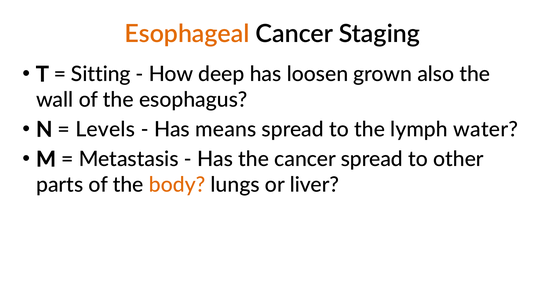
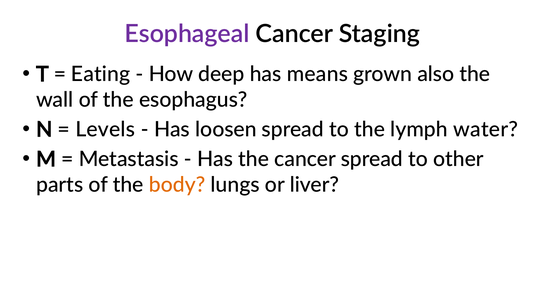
Esophageal colour: orange -> purple (187, 34)
Sitting: Sitting -> Eating (101, 74)
loosen: loosen -> means (317, 74)
means: means -> loosen (226, 130)
